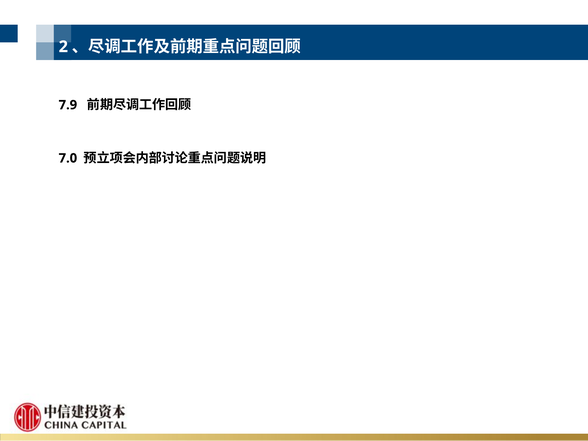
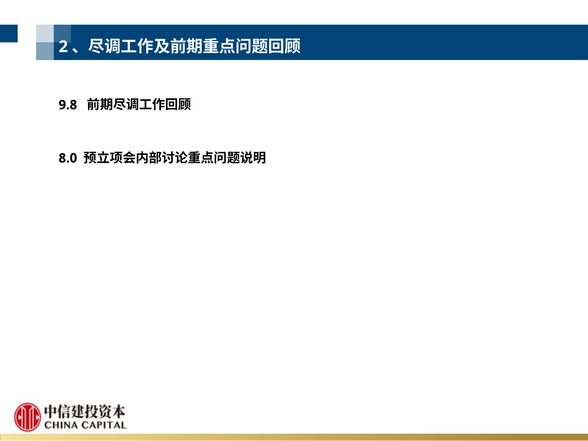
7.9: 7.9 -> 9.8 (68, 105)
7.0: 7.0 -> 8.0 (68, 158)
